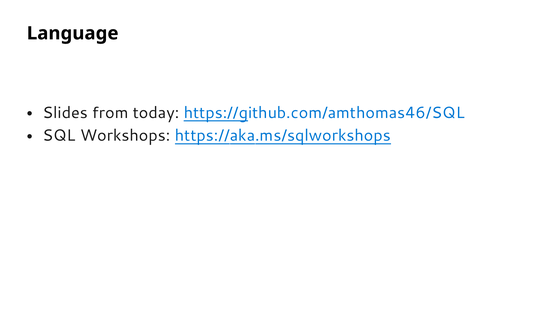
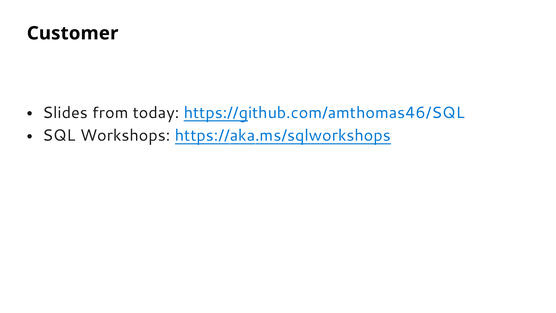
Language: Language -> Customer (73, 33)
